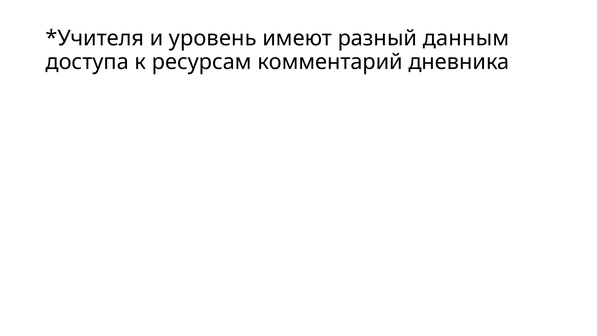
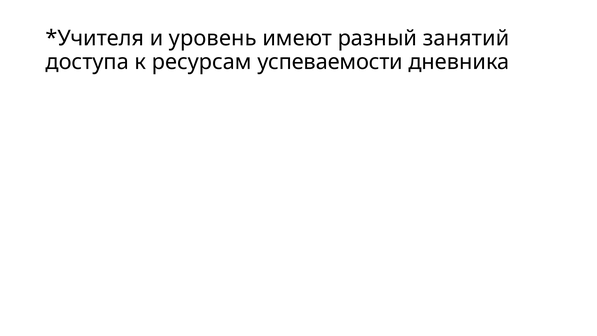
данным: данным -> занятий (466, 38)
комментарий: комментарий -> успеваемости (330, 62)
